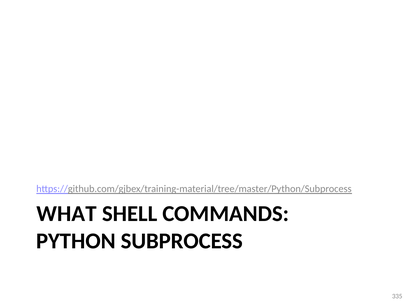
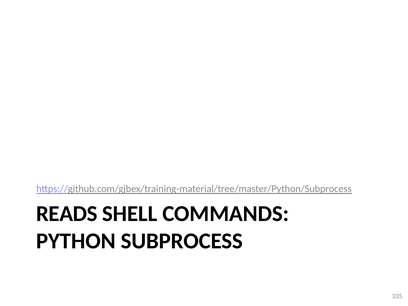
WHAT: WHAT -> READS (67, 214)
